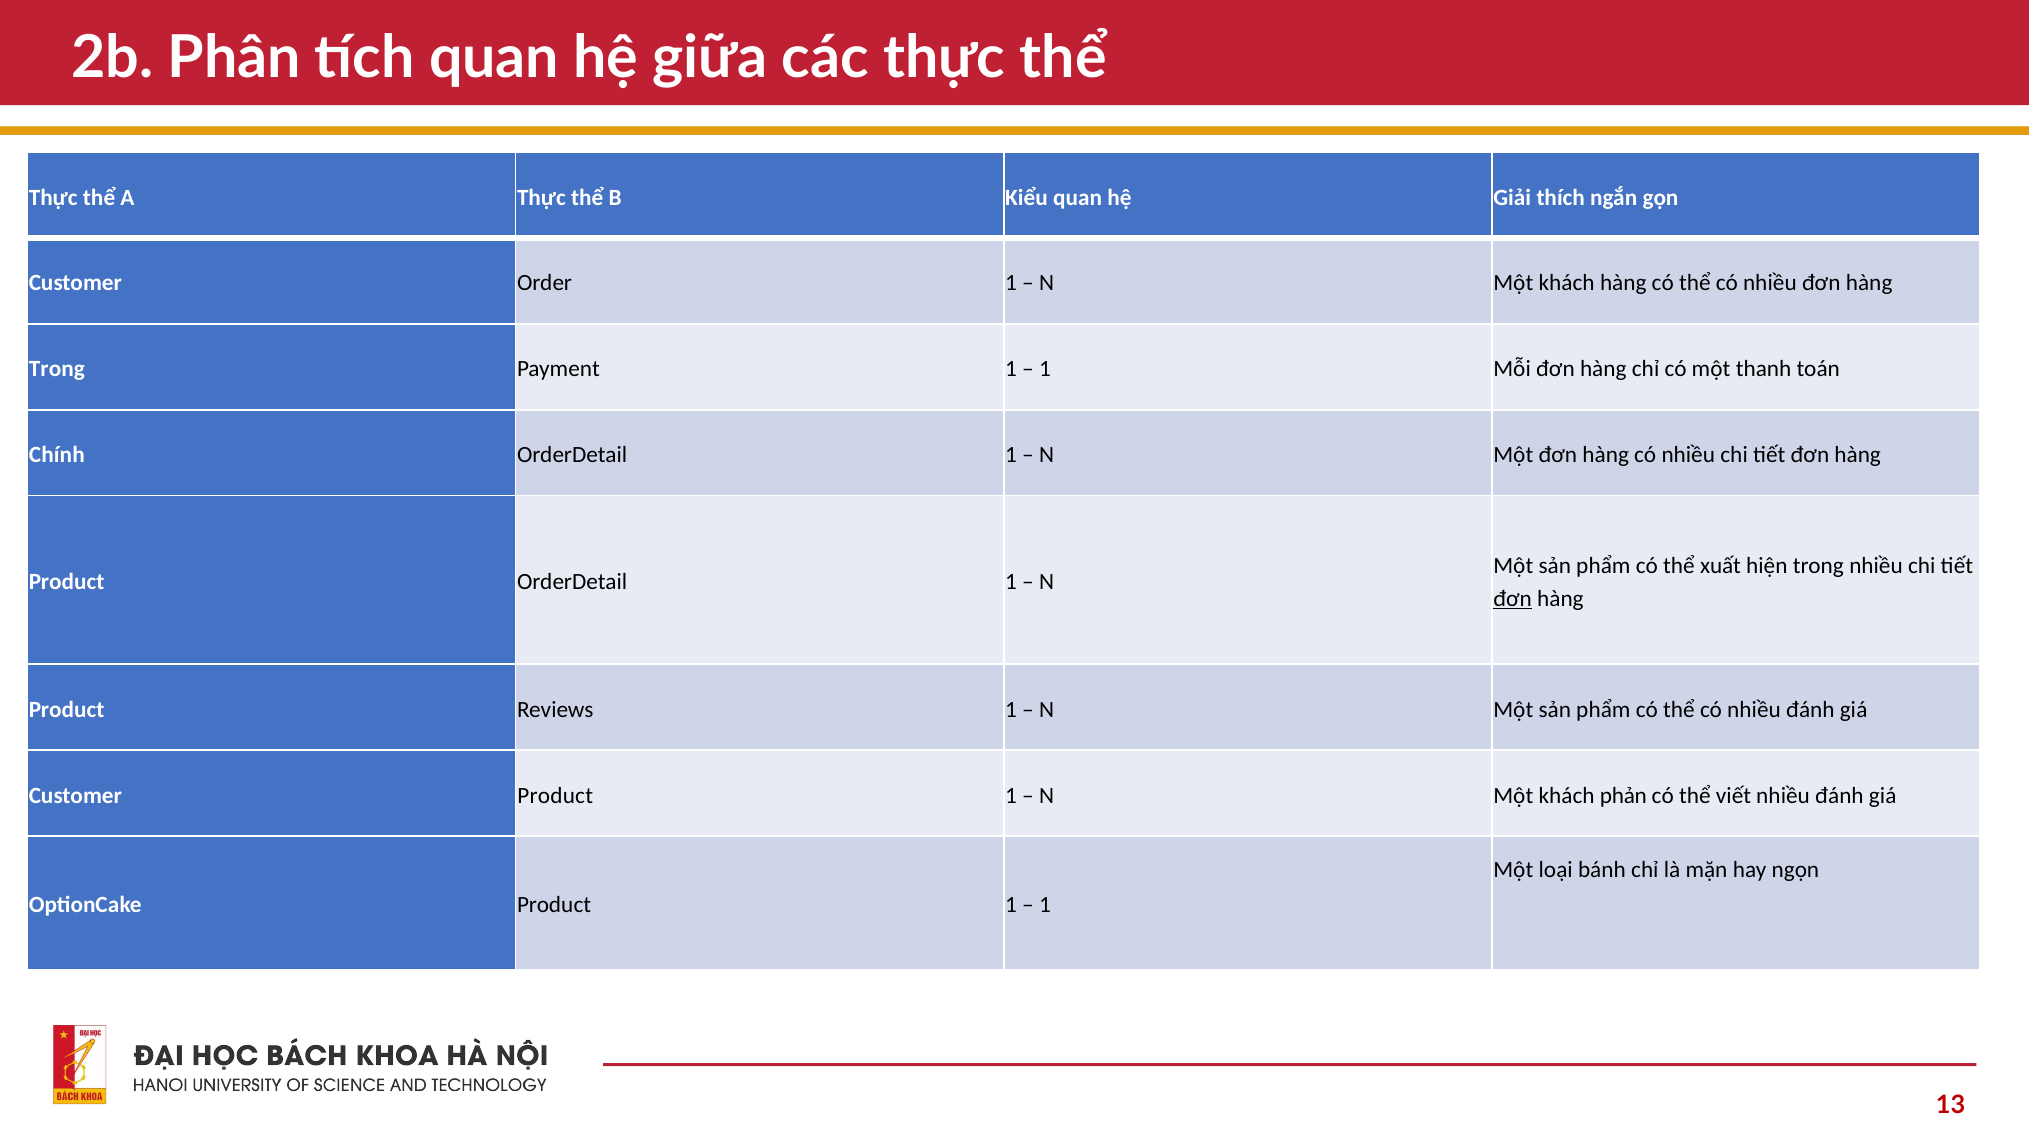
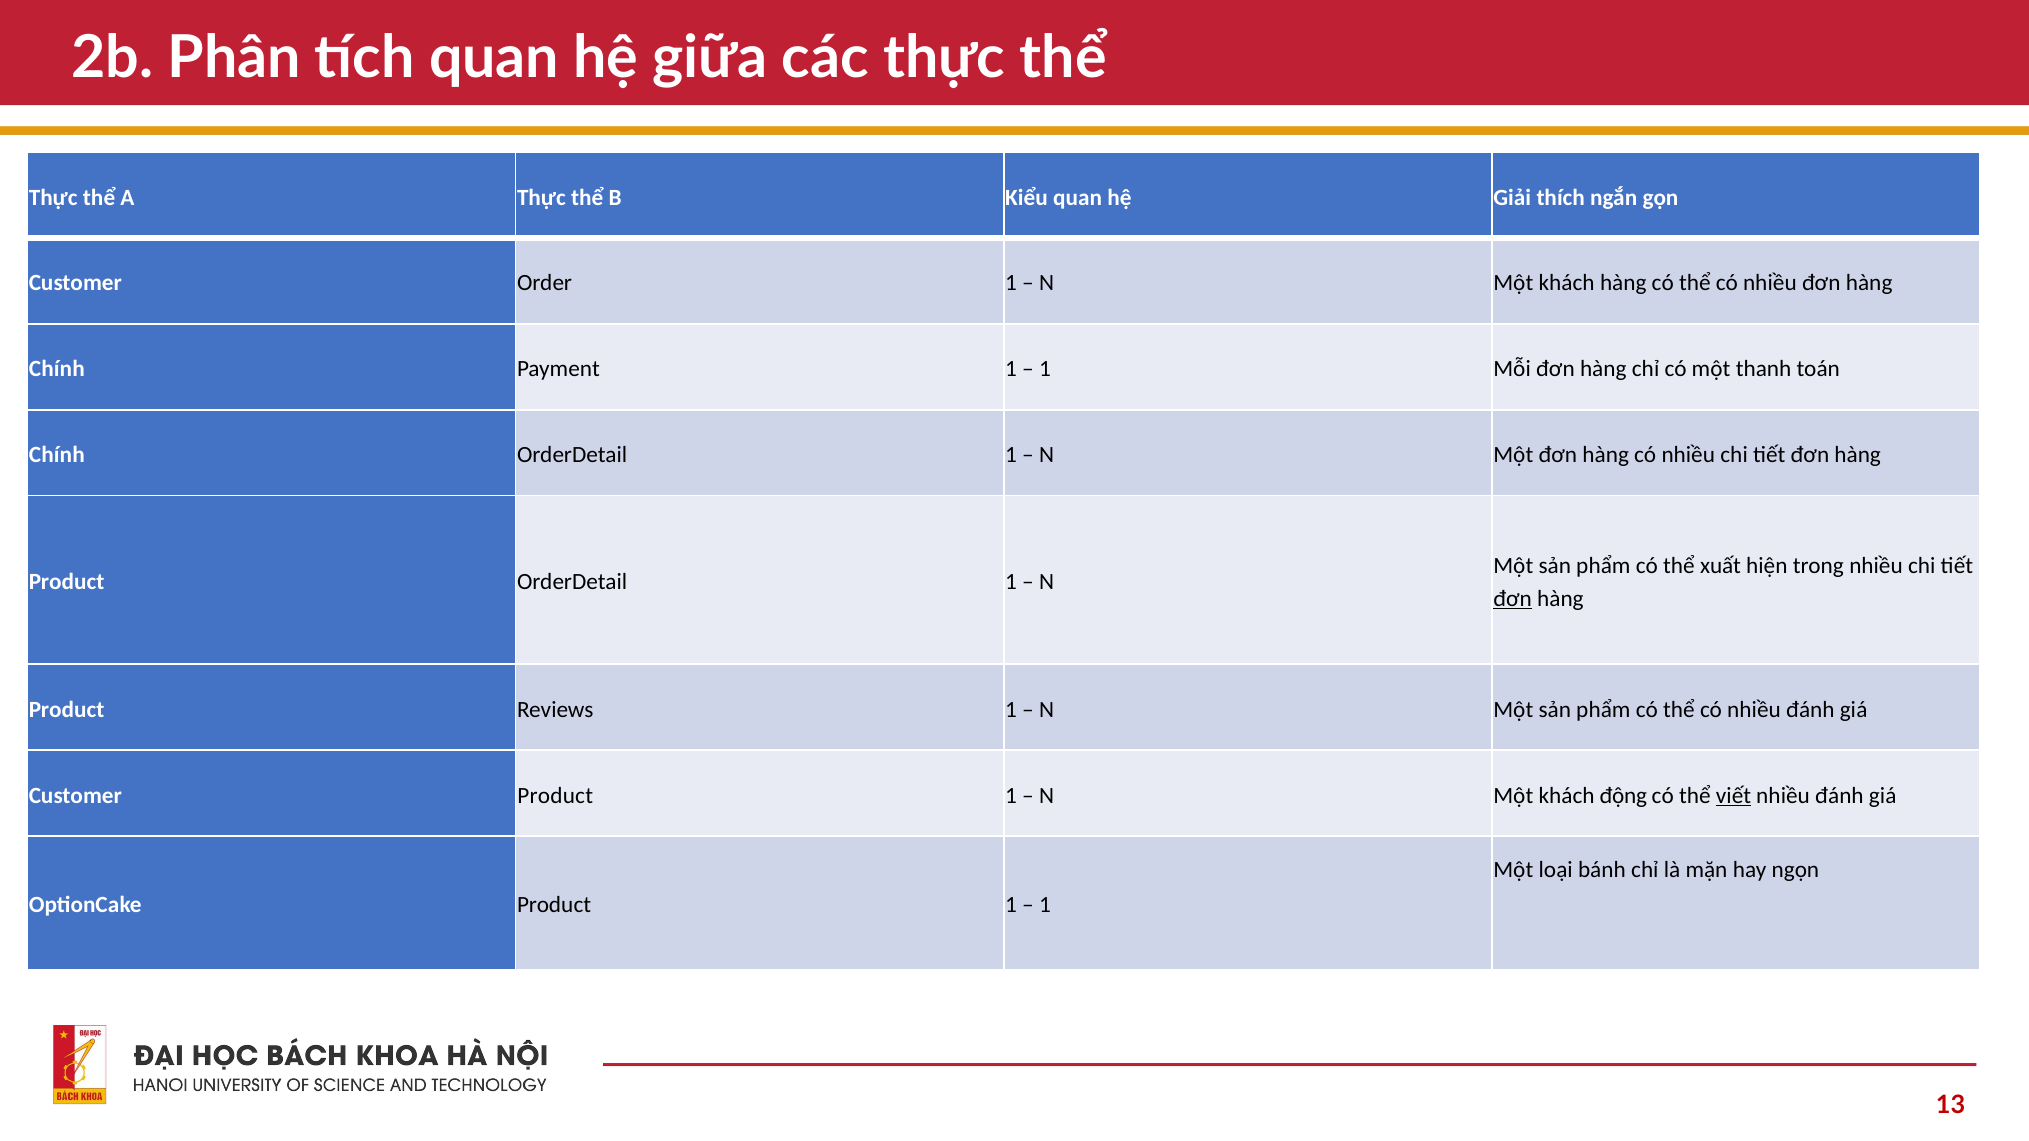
Trong: Trong -> Chính (57, 369)
phản: phản -> động (1623, 796)
viết underline: none -> present (1734, 796)
